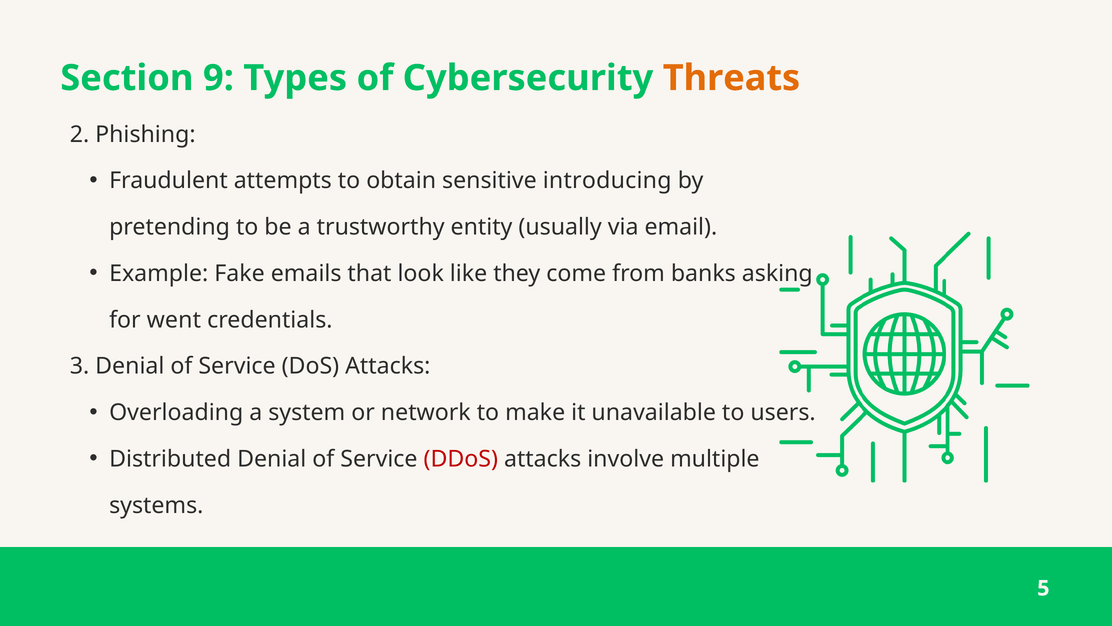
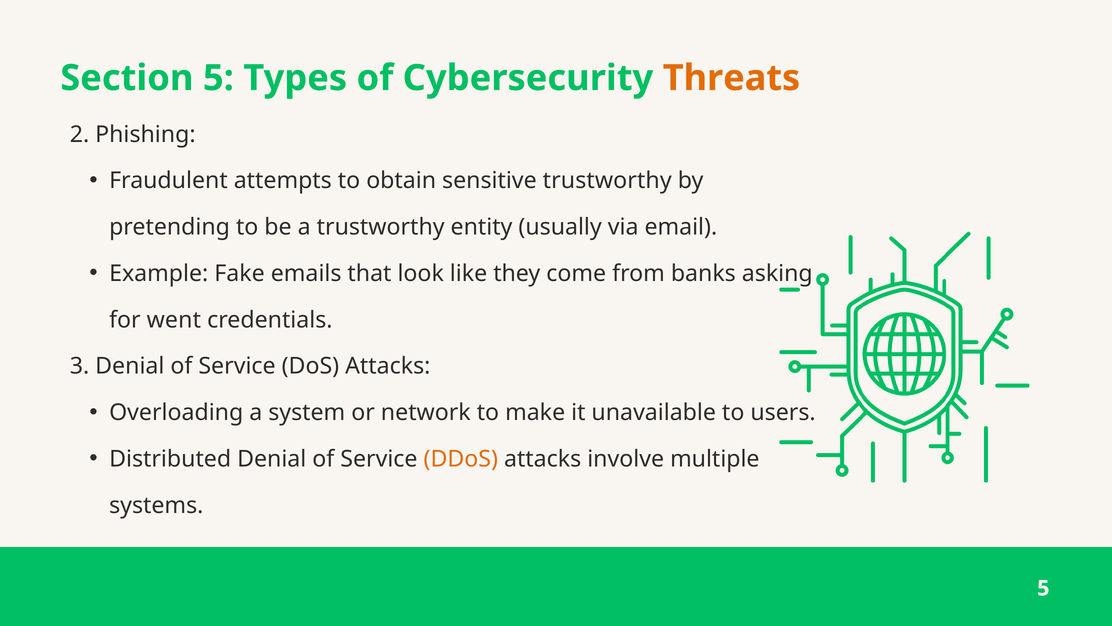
Section 9: 9 -> 5 (218, 78)
sensitive introducing: introducing -> trustworthy (607, 181)
DDoS colour: red -> orange (461, 459)
